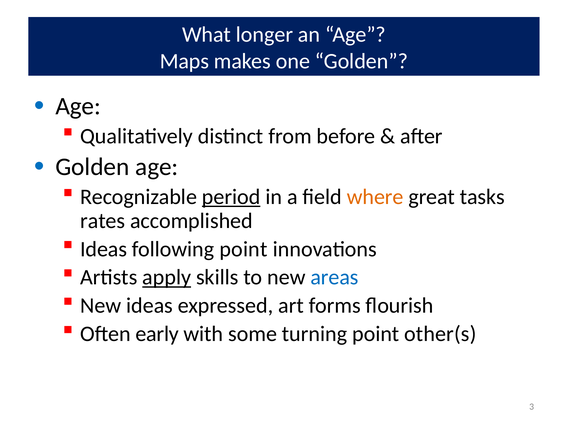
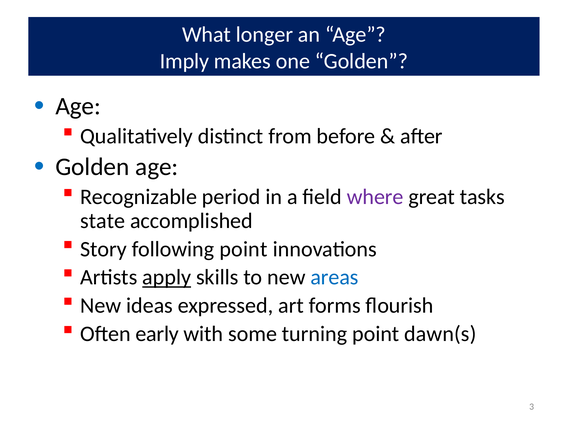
Maps: Maps -> Imply (184, 61)
period underline: present -> none (231, 197)
where colour: orange -> purple (375, 197)
rates: rates -> state (103, 221)
Ideas: Ideas -> Story (104, 249)
other(s: other(s -> dawn(s (440, 334)
